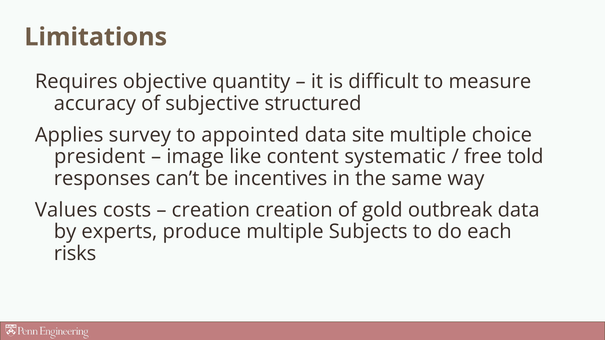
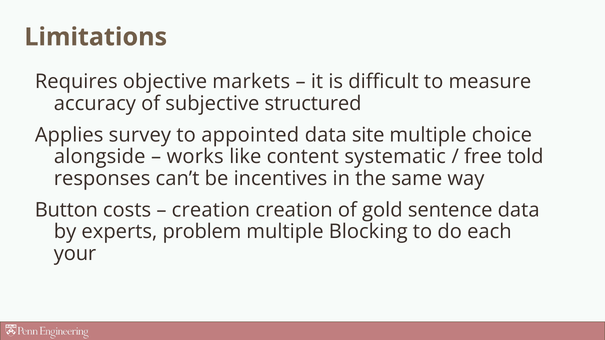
quantity: quantity -> markets (251, 82)
president: president -> alongside (100, 157)
image: image -> works (195, 157)
Values: Values -> Button (66, 210)
outbreak: outbreak -> sentence (450, 210)
produce: produce -> problem (202, 232)
Subjects: Subjects -> Blocking (368, 232)
risks: risks -> your (75, 254)
